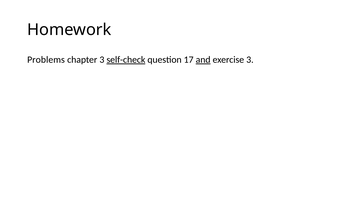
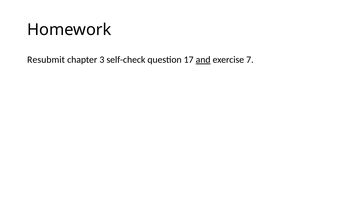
Problems: Problems -> Resubmit (46, 60)
self-check underline: present -> none (126, 60)
exercise 3: 3 -> 7 (250, 60)
